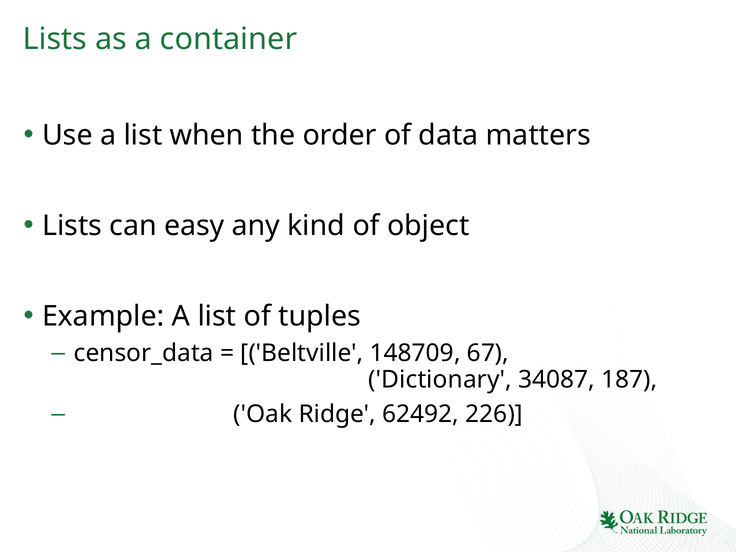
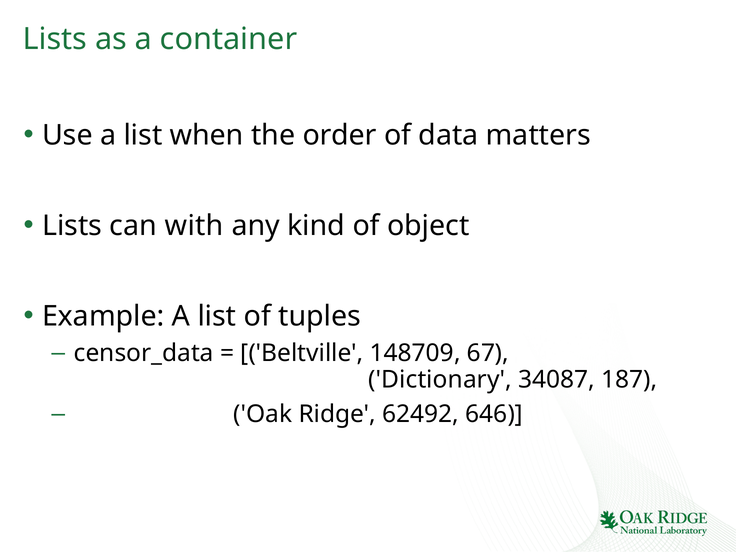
easy: easy -> with (194, 226)
226: 226 -> 646 (494, 414)
